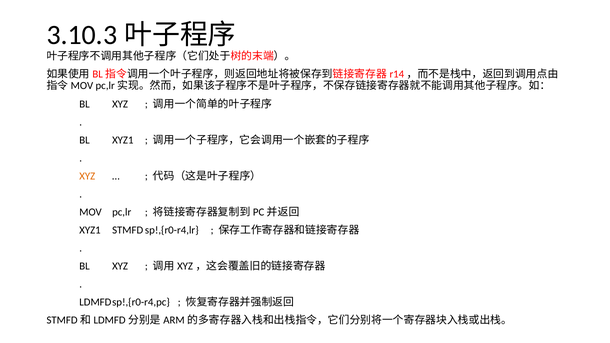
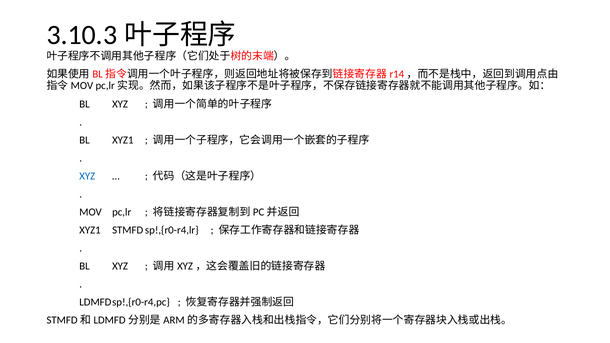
XYZ colour: orange -> blue (87, 176)
